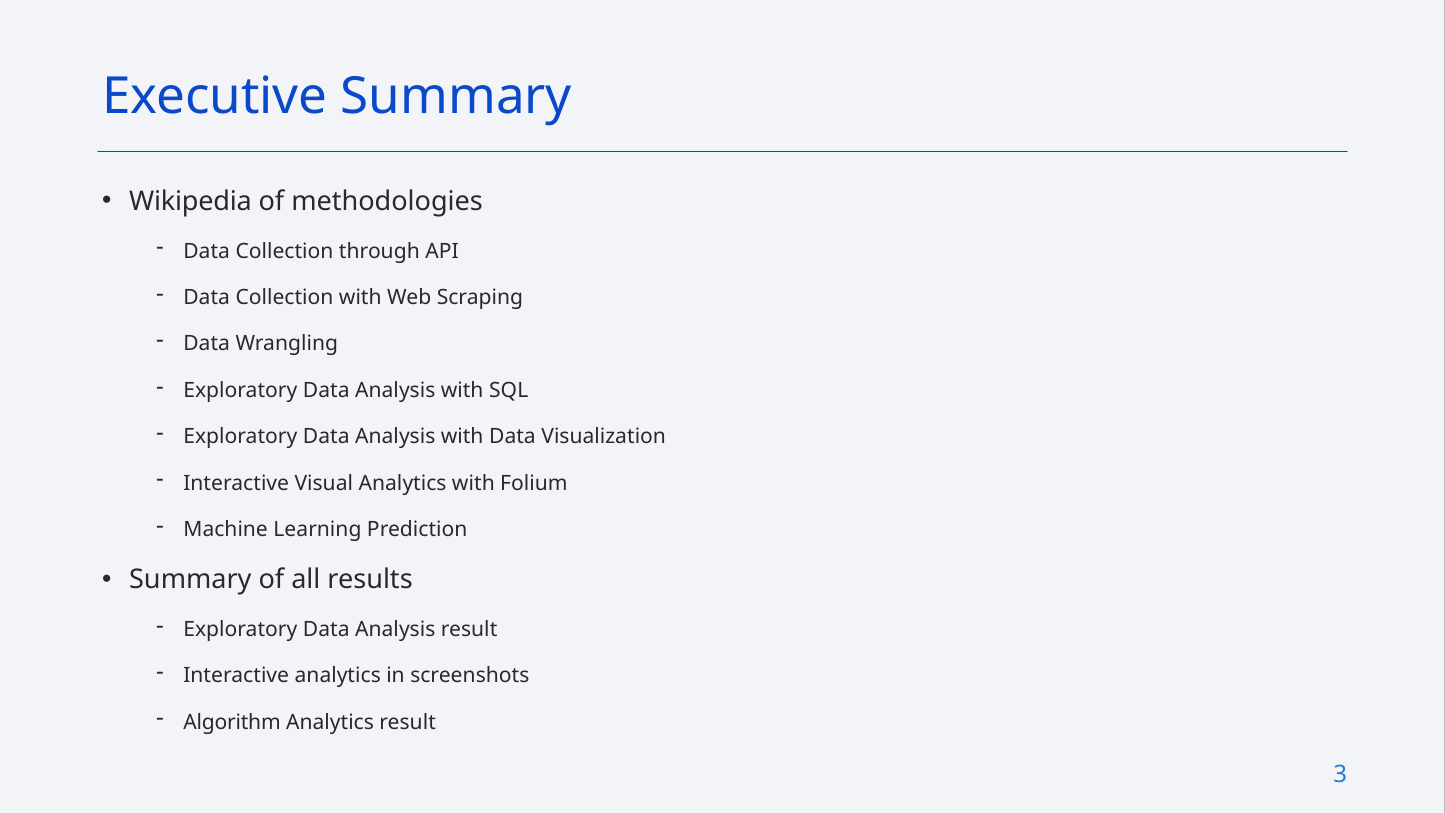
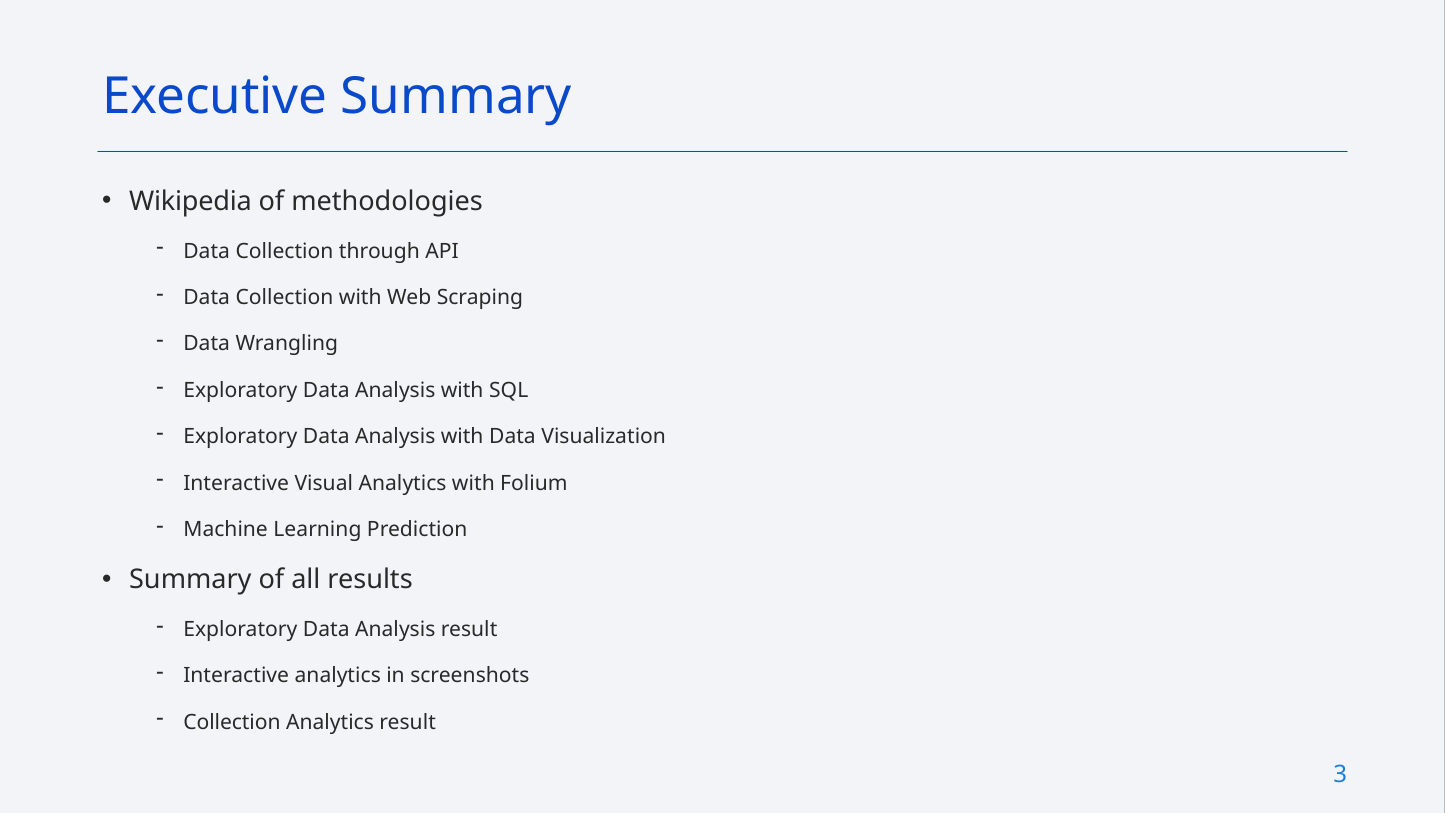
Algorithm: Algorithm -> Collection (232, 722)
